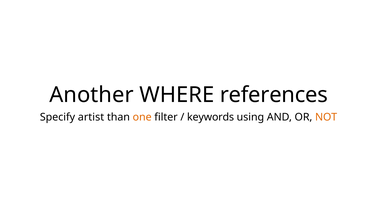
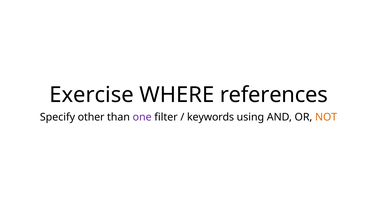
Another: Another -> Exercise (92, 95)
artist: artist -> other (91, 117)
one colour: orange -> purple (142, 117)
